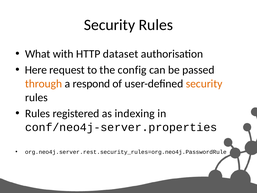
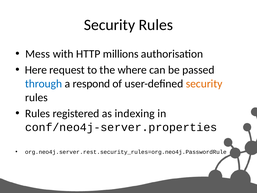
What: What -> Mess (38, 54)
dataset: dataset -> millions (121, 54)
config: config -> where (132, 70)
through colour: orange -> blue (44, 84)
